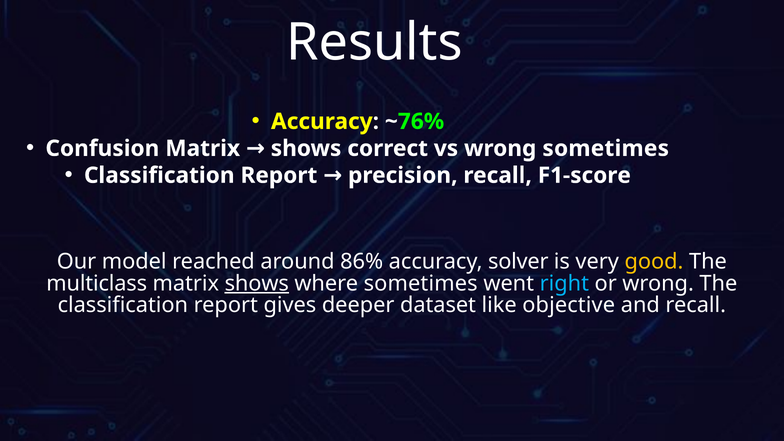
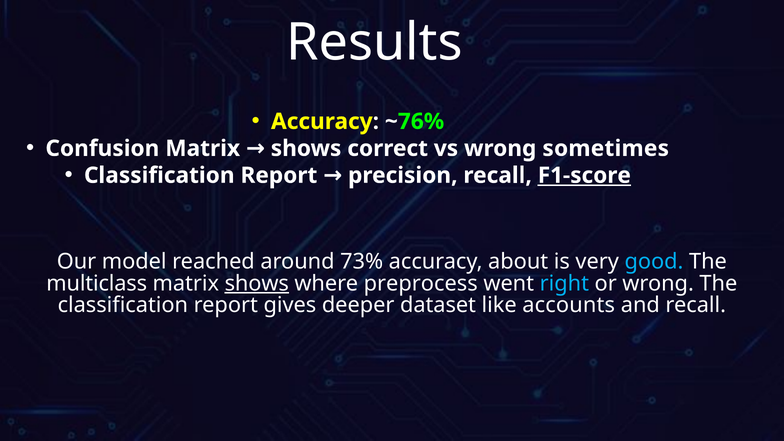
F1-score underline: none -> present (584, 175)
86%: 86% -> 73% (362, 262)
solver: solver -> about (518, 262)
good colour: yellow -> light blue (654, 262)
where sometimes: sometimes -> preprocess (421, 283)
objective: objective -> accounts (569, 305)
